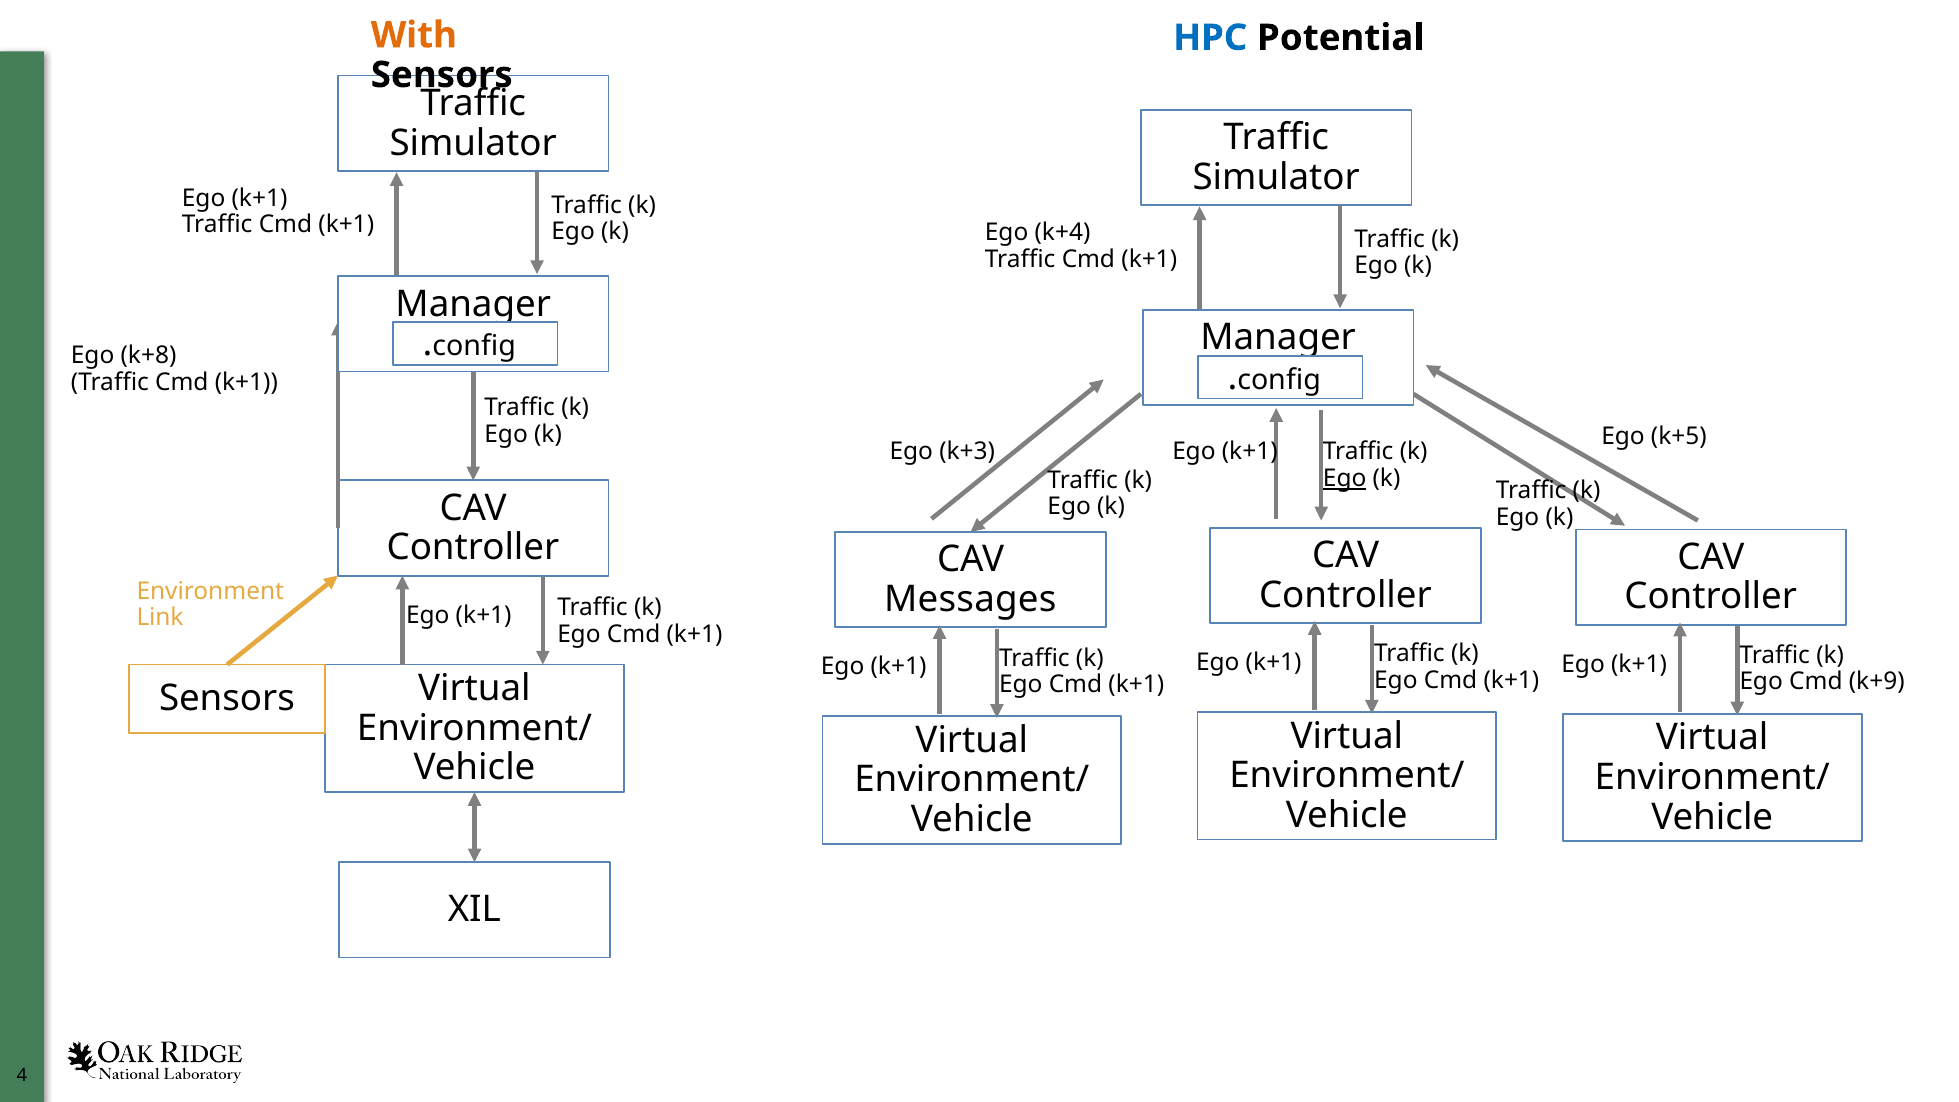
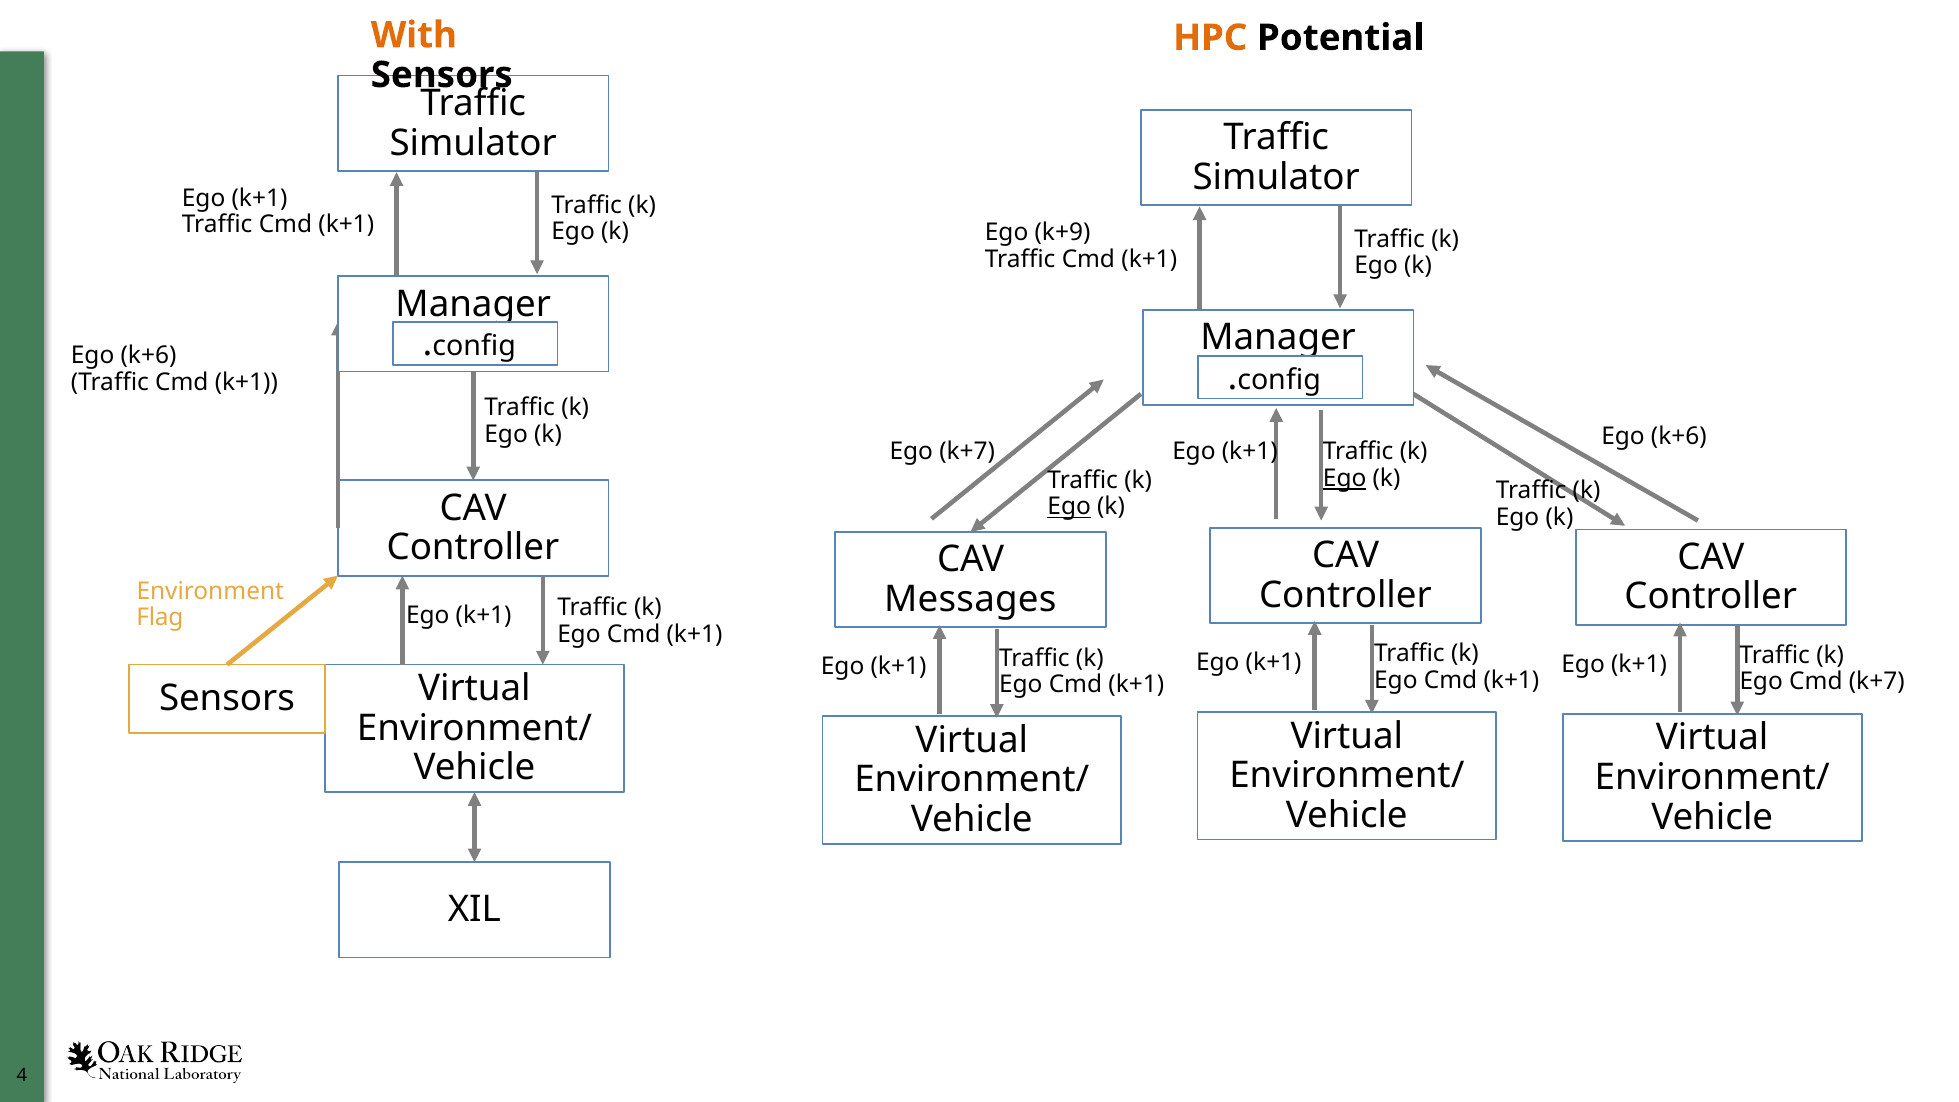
HPC colour: blue -> orange (1210, 38)
k+4: k+4 -> k+9 (1062, 232)
k+8: k+8 -> k+6 (148, 356)
k+5: k+5 -> k+6 (1679, 436)
Ego k+3: k+3 -> k+7 (967, 452)
Ego underline: none -> present (1069, 507)
Link: Link -> Flag (160, 618)
Cmd k+9: k+9 -> k+7 (1877, 682)
